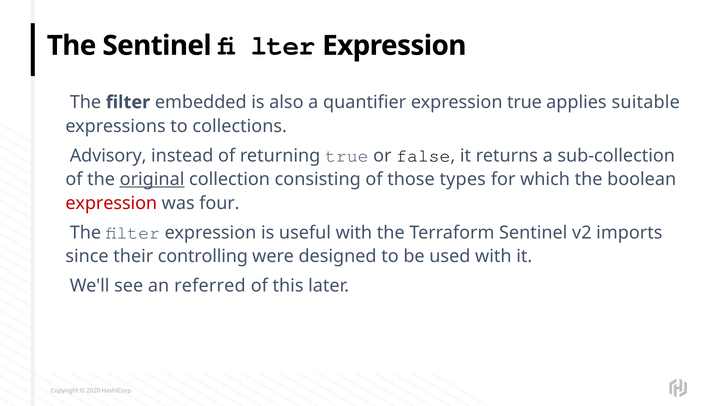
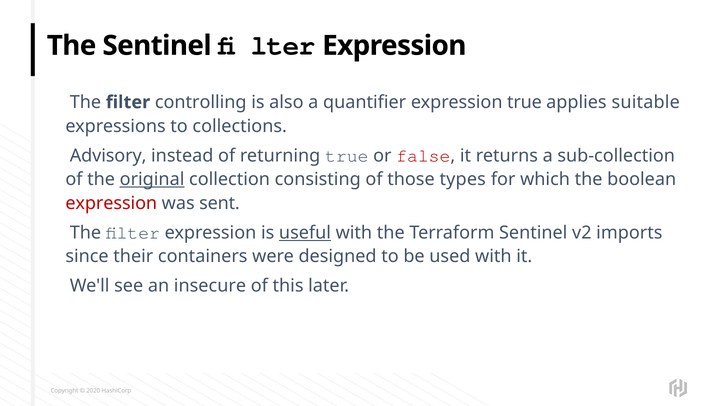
embedded: embedded -> controlling (201, 102)
false colour: black -> red (423, 156)
four: four -> sent (219, 203)
useful underline: none -> present (305, 233)
controlling: controlling -> containers (203, 257)
referred: referred -> insecure (210, 286)
